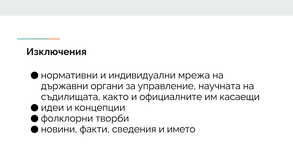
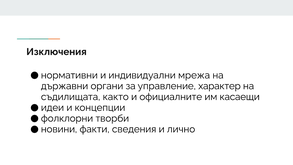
научната: научната -> характер (219, 86)
името: името -> лично (181, 129)
